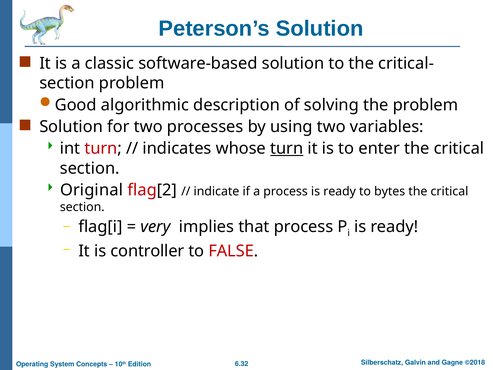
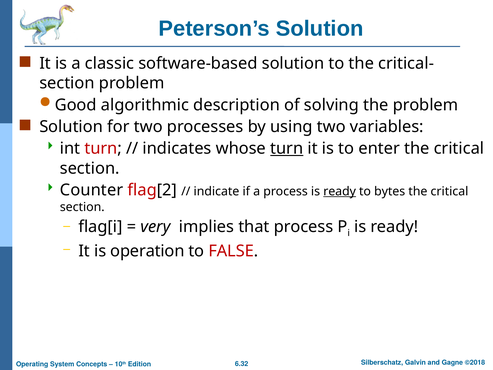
Original: Original -> Counter (92, 190)
ready underline: none -> present (340, 191)
controller: controller -> operation (147, 251)
